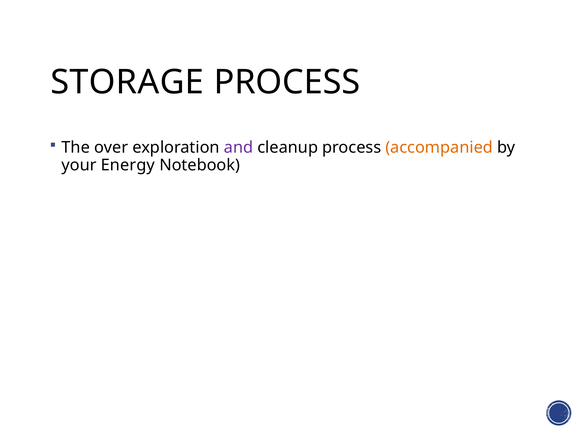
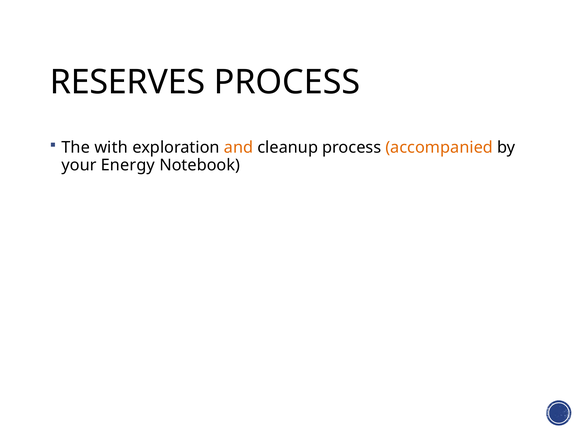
STORAGE: STORAGE -> RESERVES (127, 82)
over: over -> with (111, 148)
and colour: purple -> orange (239, 148)
